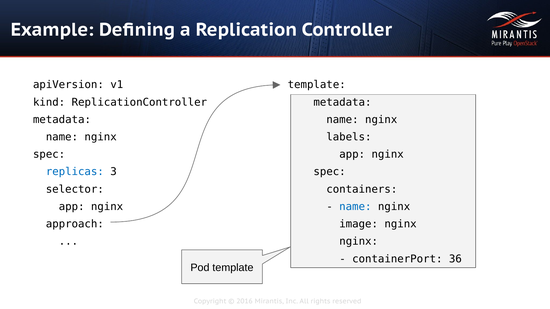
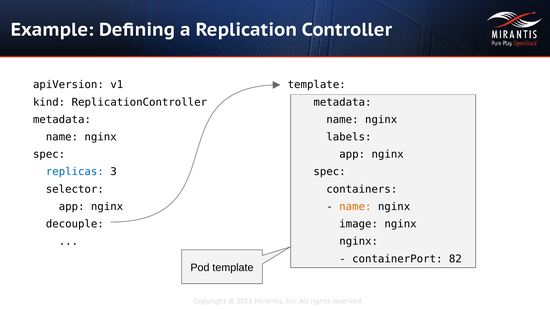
name colour: blue -> orange (355, 207)
approach: approach -> decouple (75, 224)
36: 36 -> 82 (455, 259)
